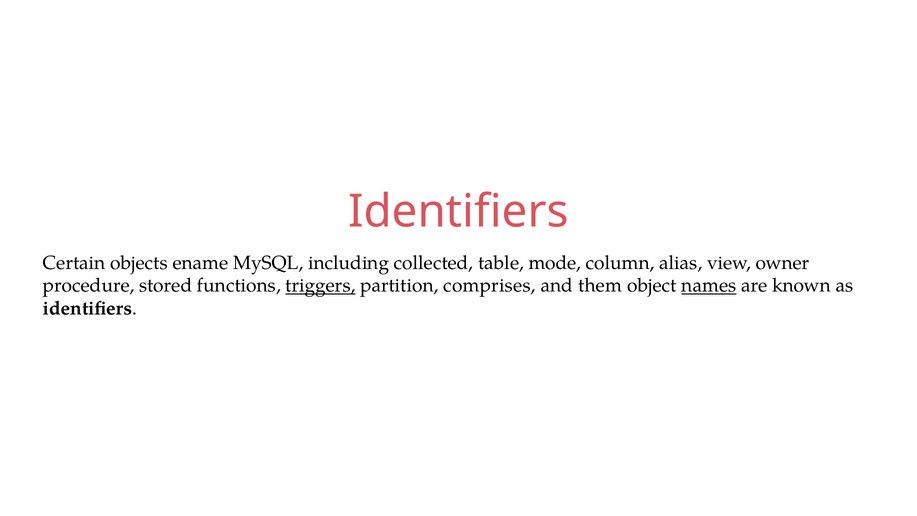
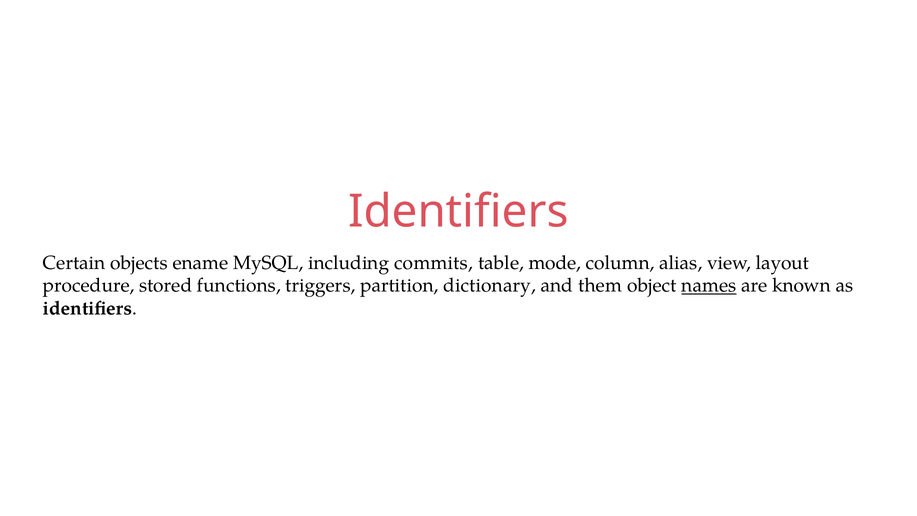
collected: collected -> commits (434, 263)
owner: owner -> layout (782, 263)
triggers underline: present -> none (320, 286)
comprises: comprises -> dictionary (490, 286)
